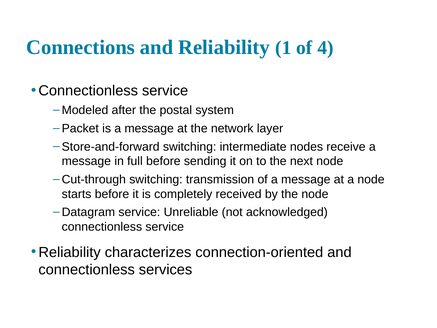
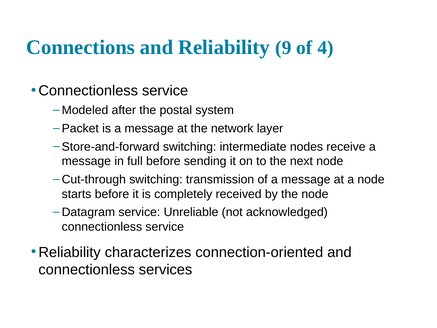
1: 1 -> 9 (283, 48)
